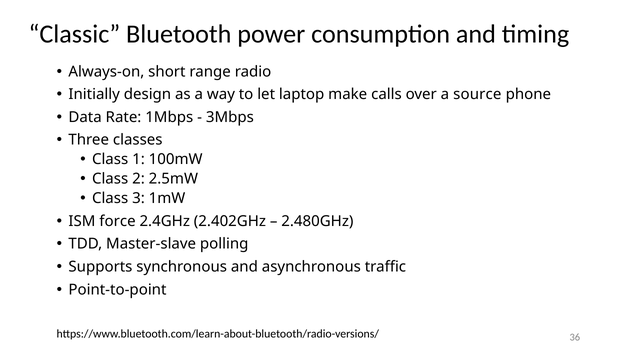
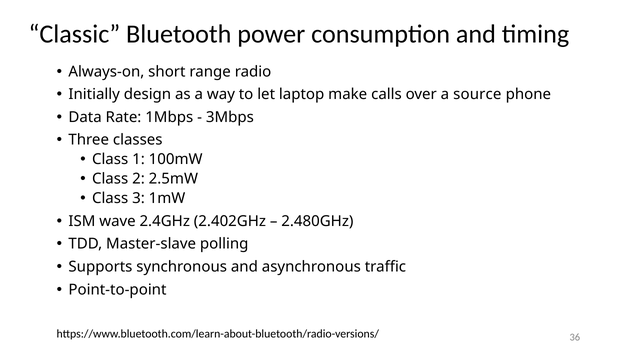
force: force -> wave (118, 221)
